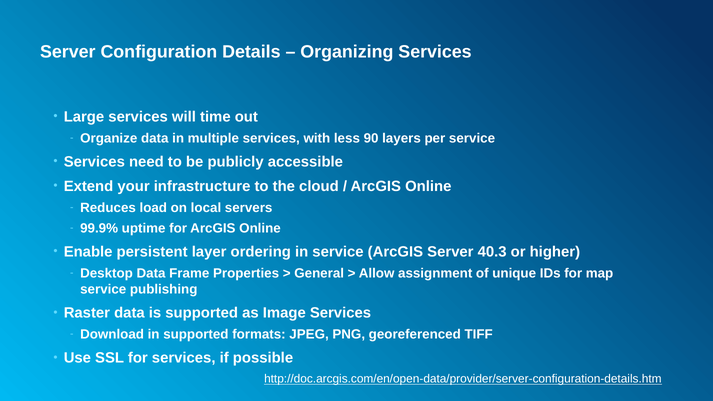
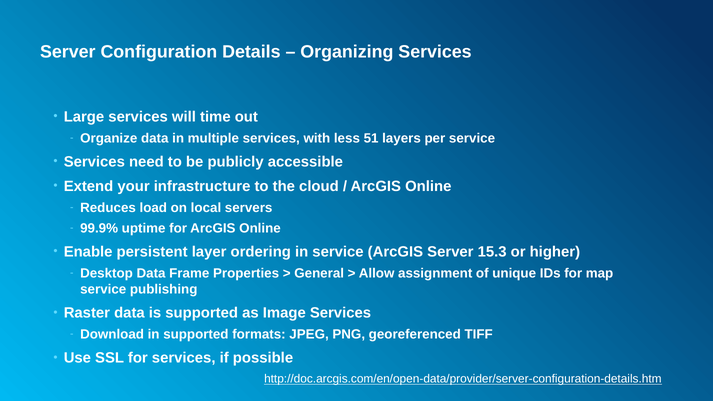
90: 90 -> 51 (371, 138)
40.3: 40.3 -> 15.3 (492, 252)
